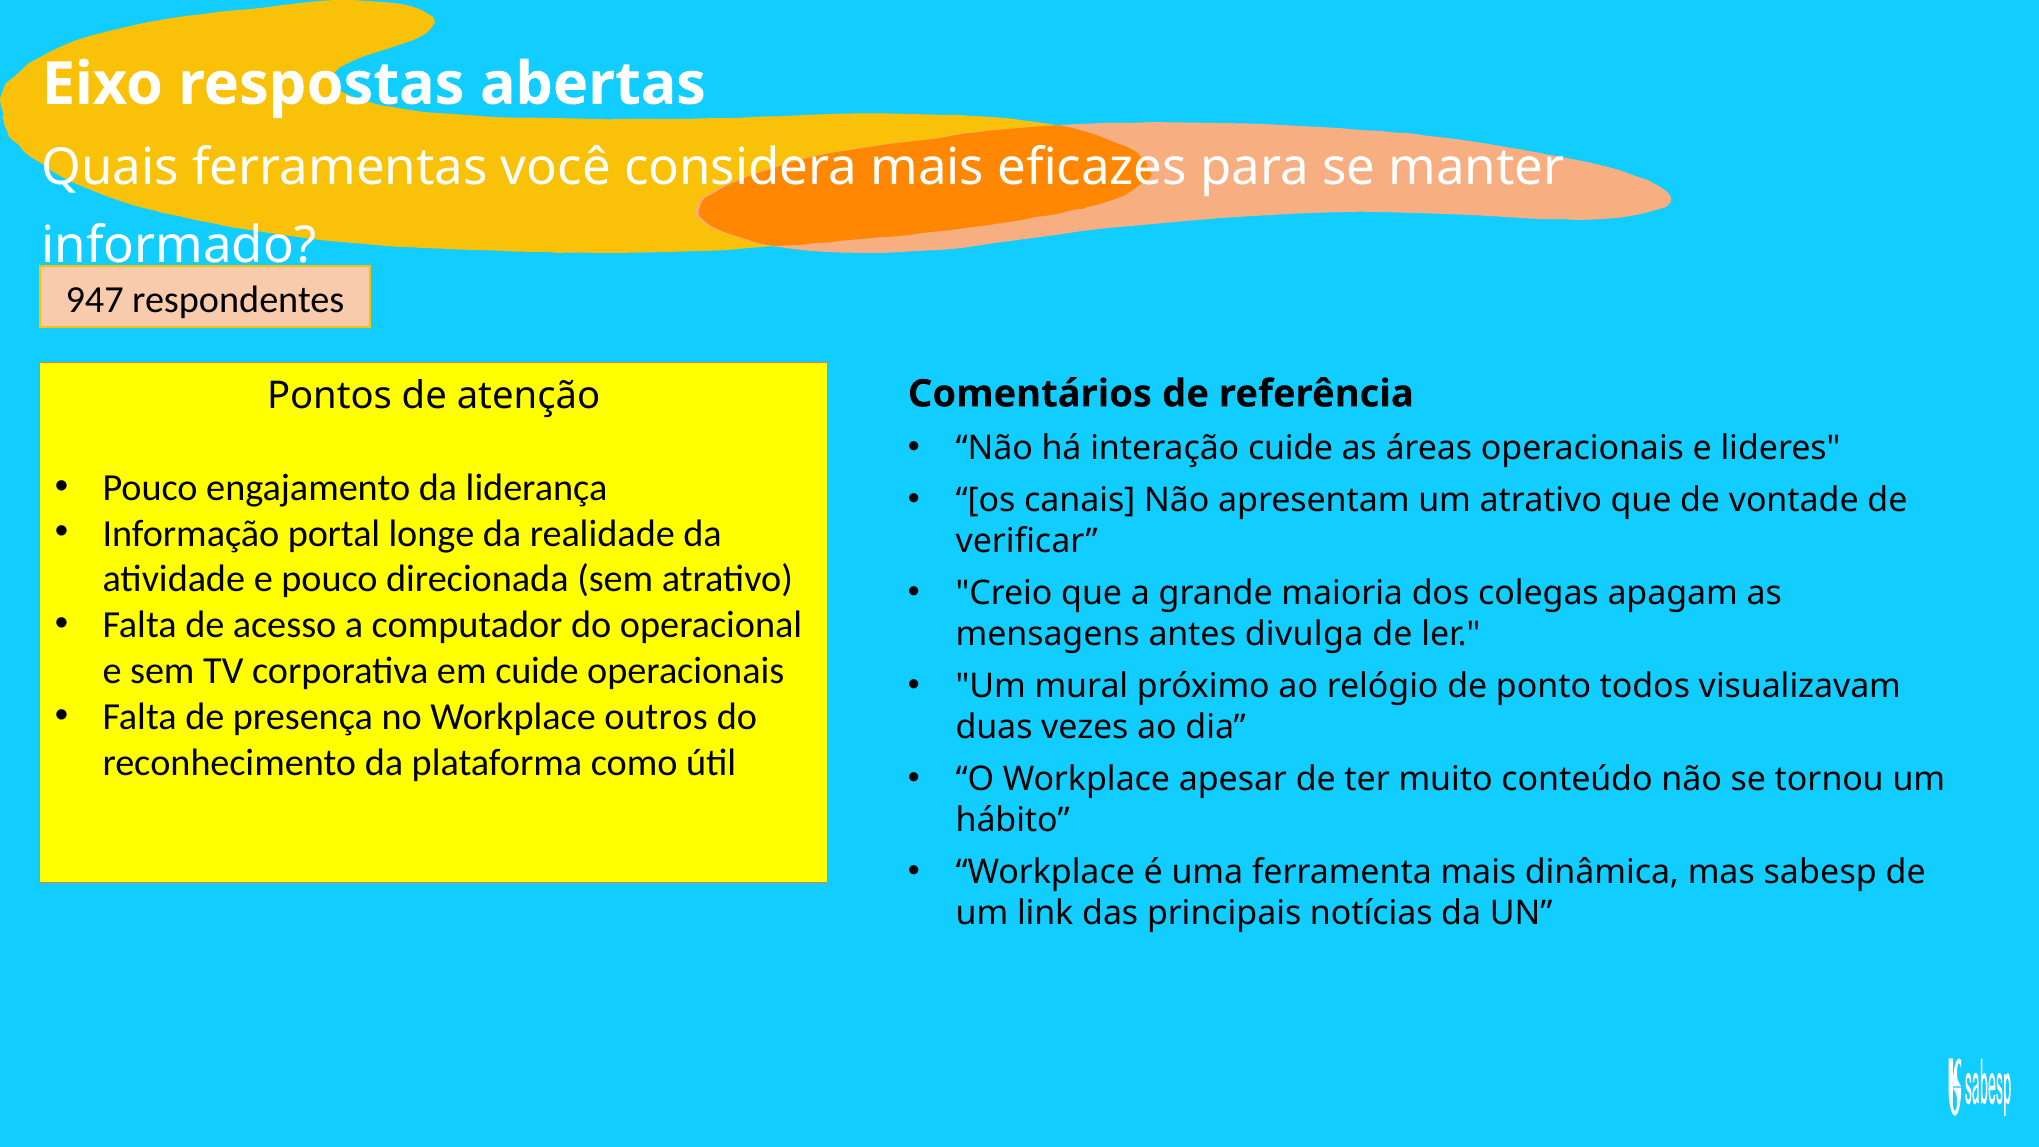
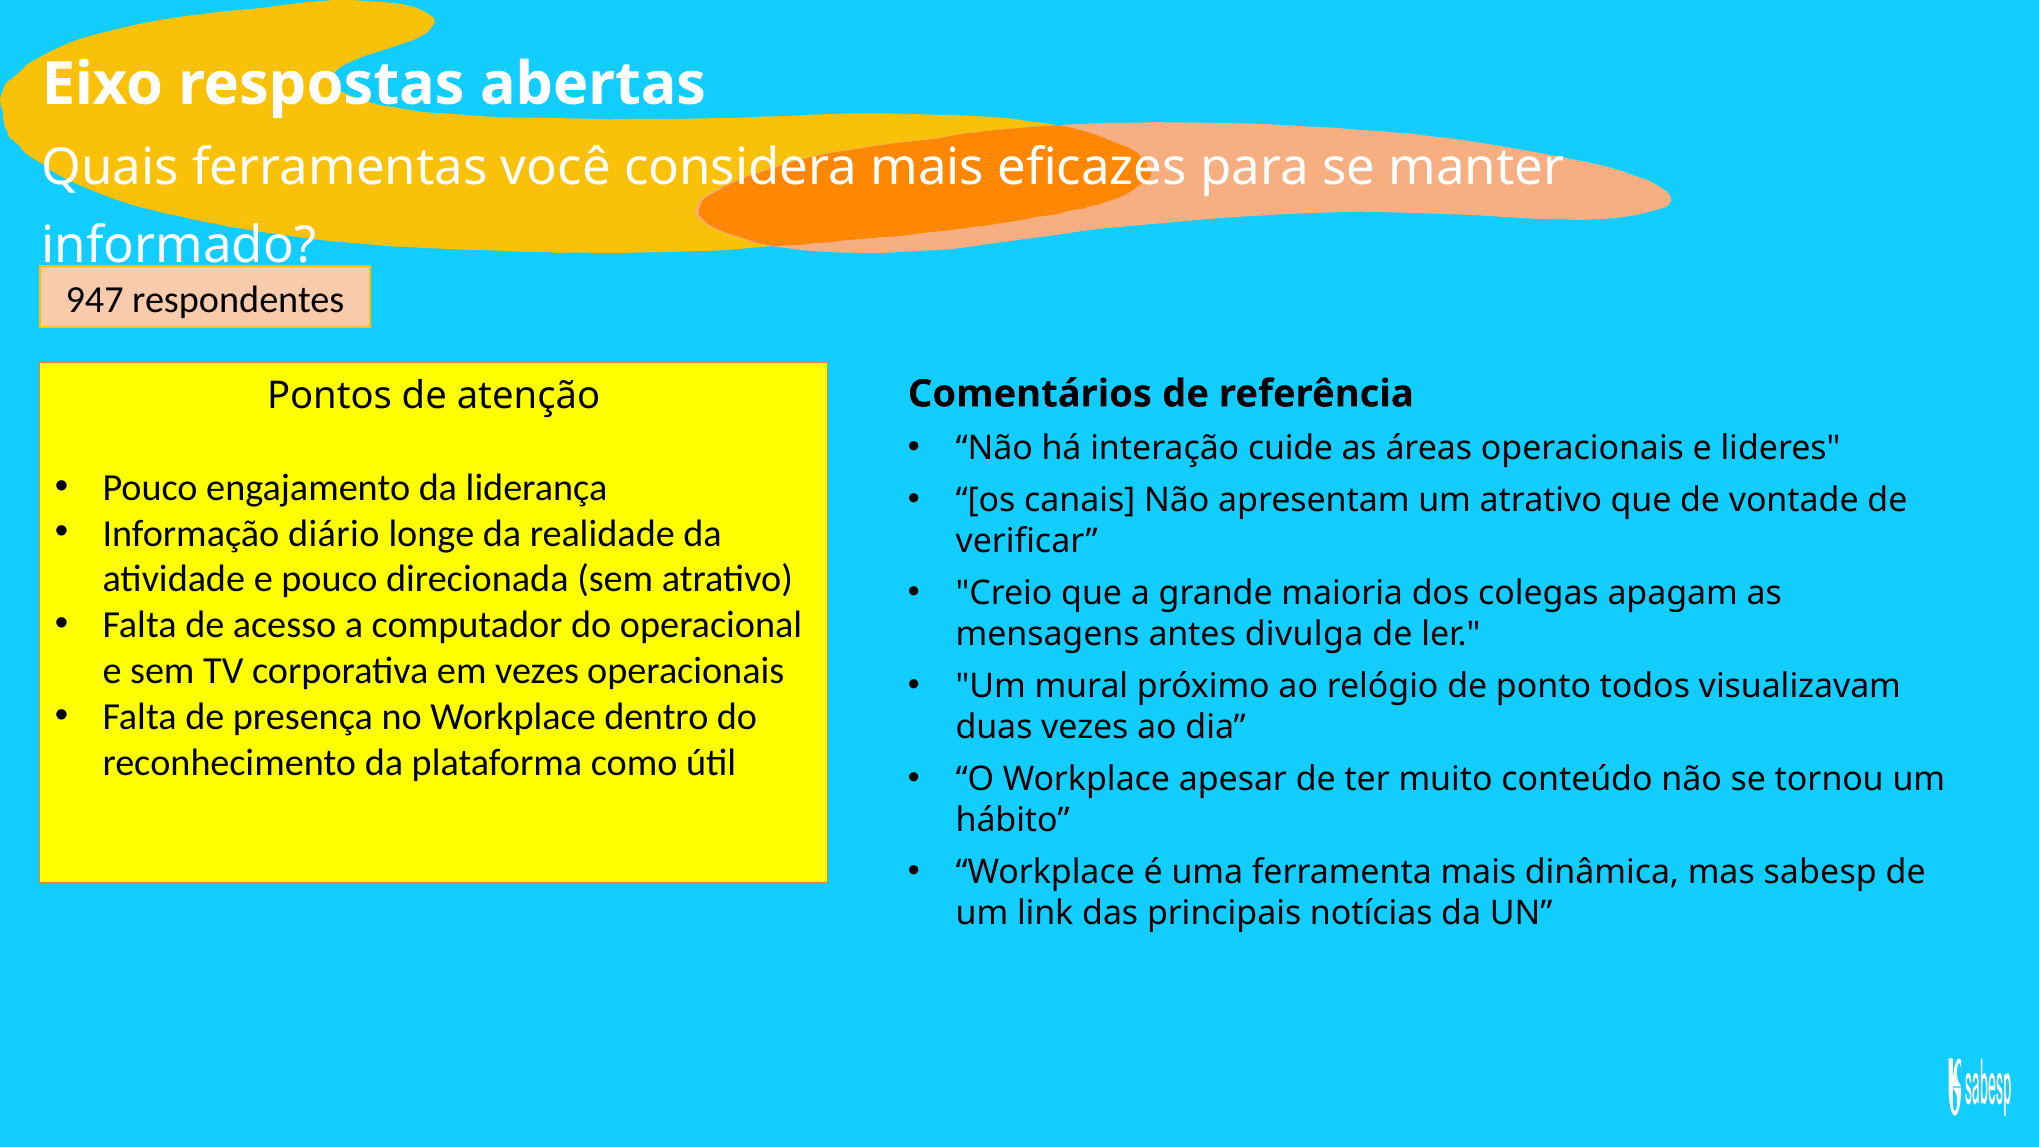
portal: portal -> diário (334, 533)
em cuide: cuide -> vezes (537, 671)
outros: outros -> dentro (656, 717)
